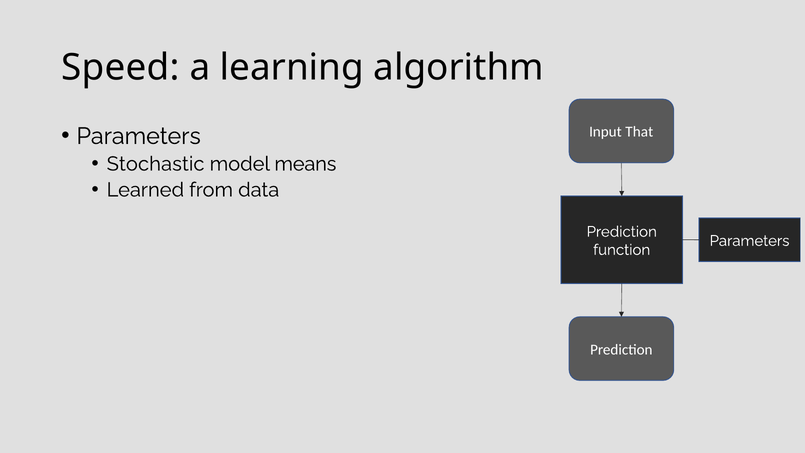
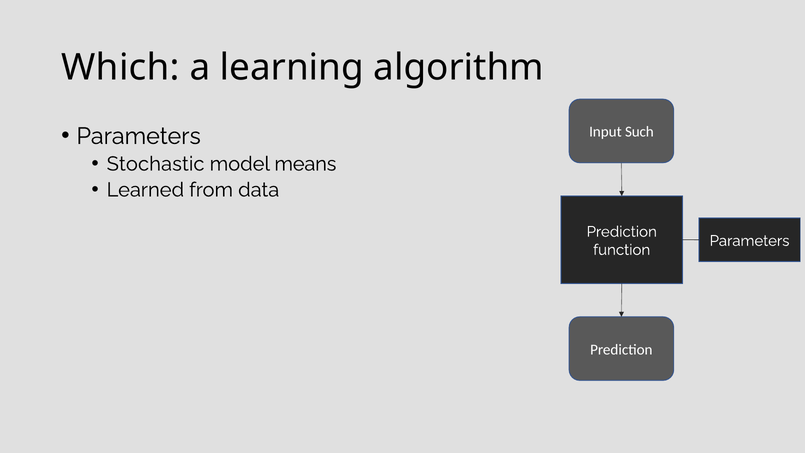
Speed: Speed -> Which (121, 68)
That: That -> Such (639, 132)
